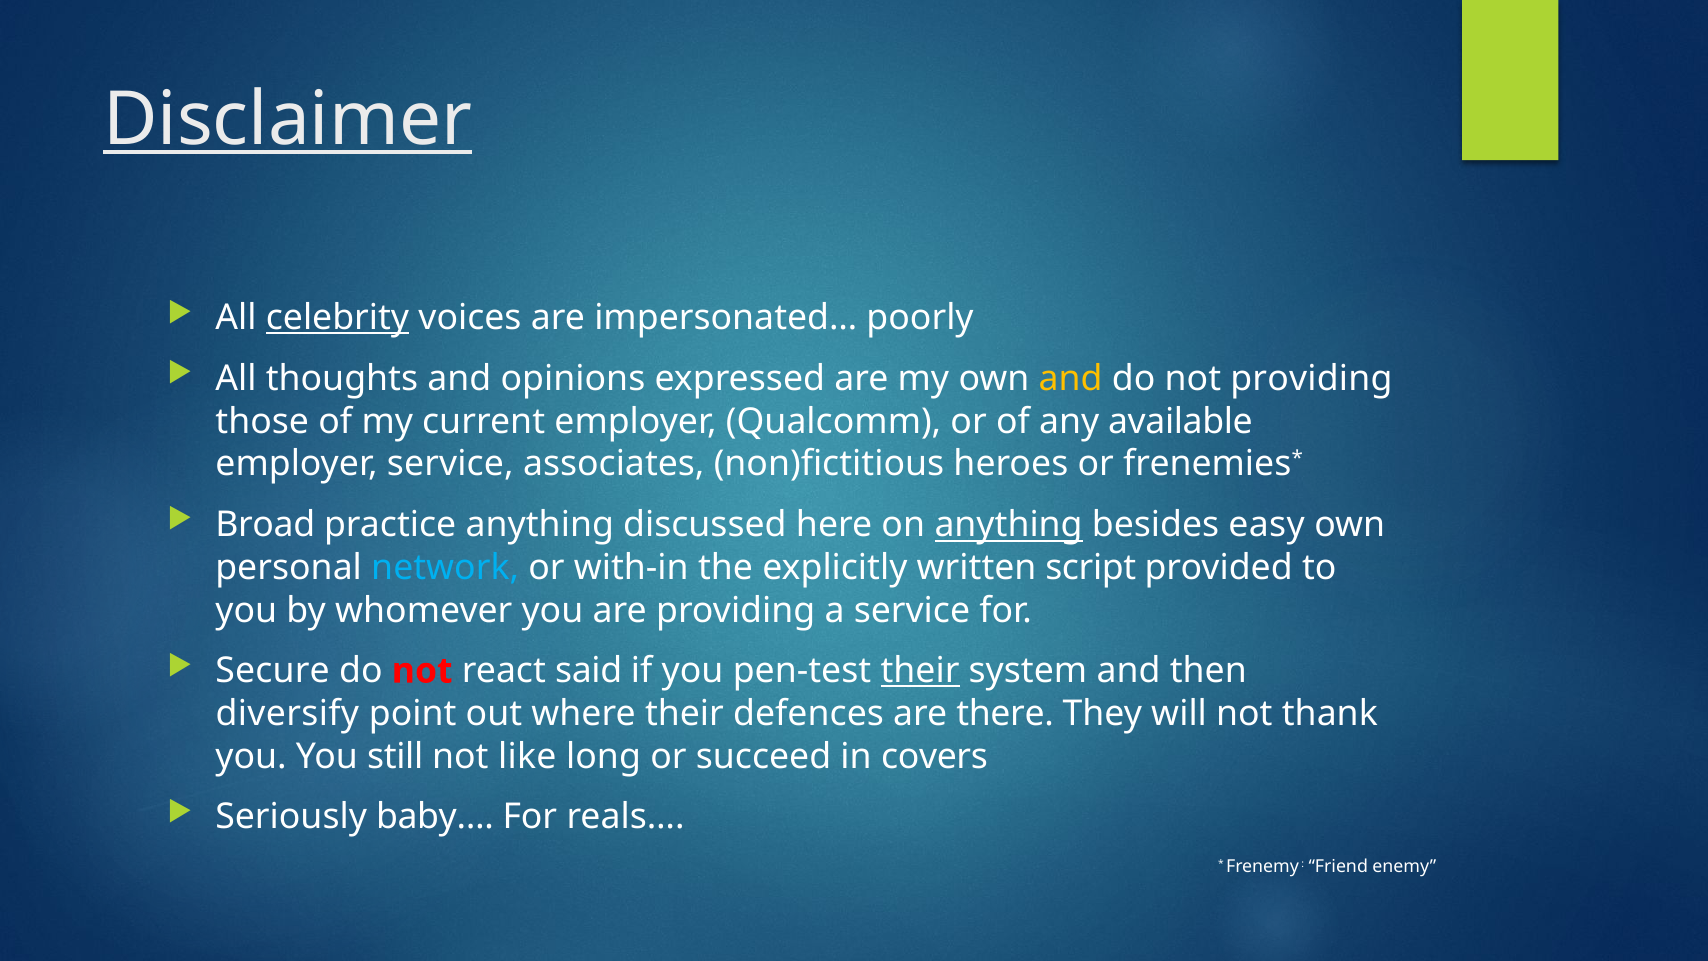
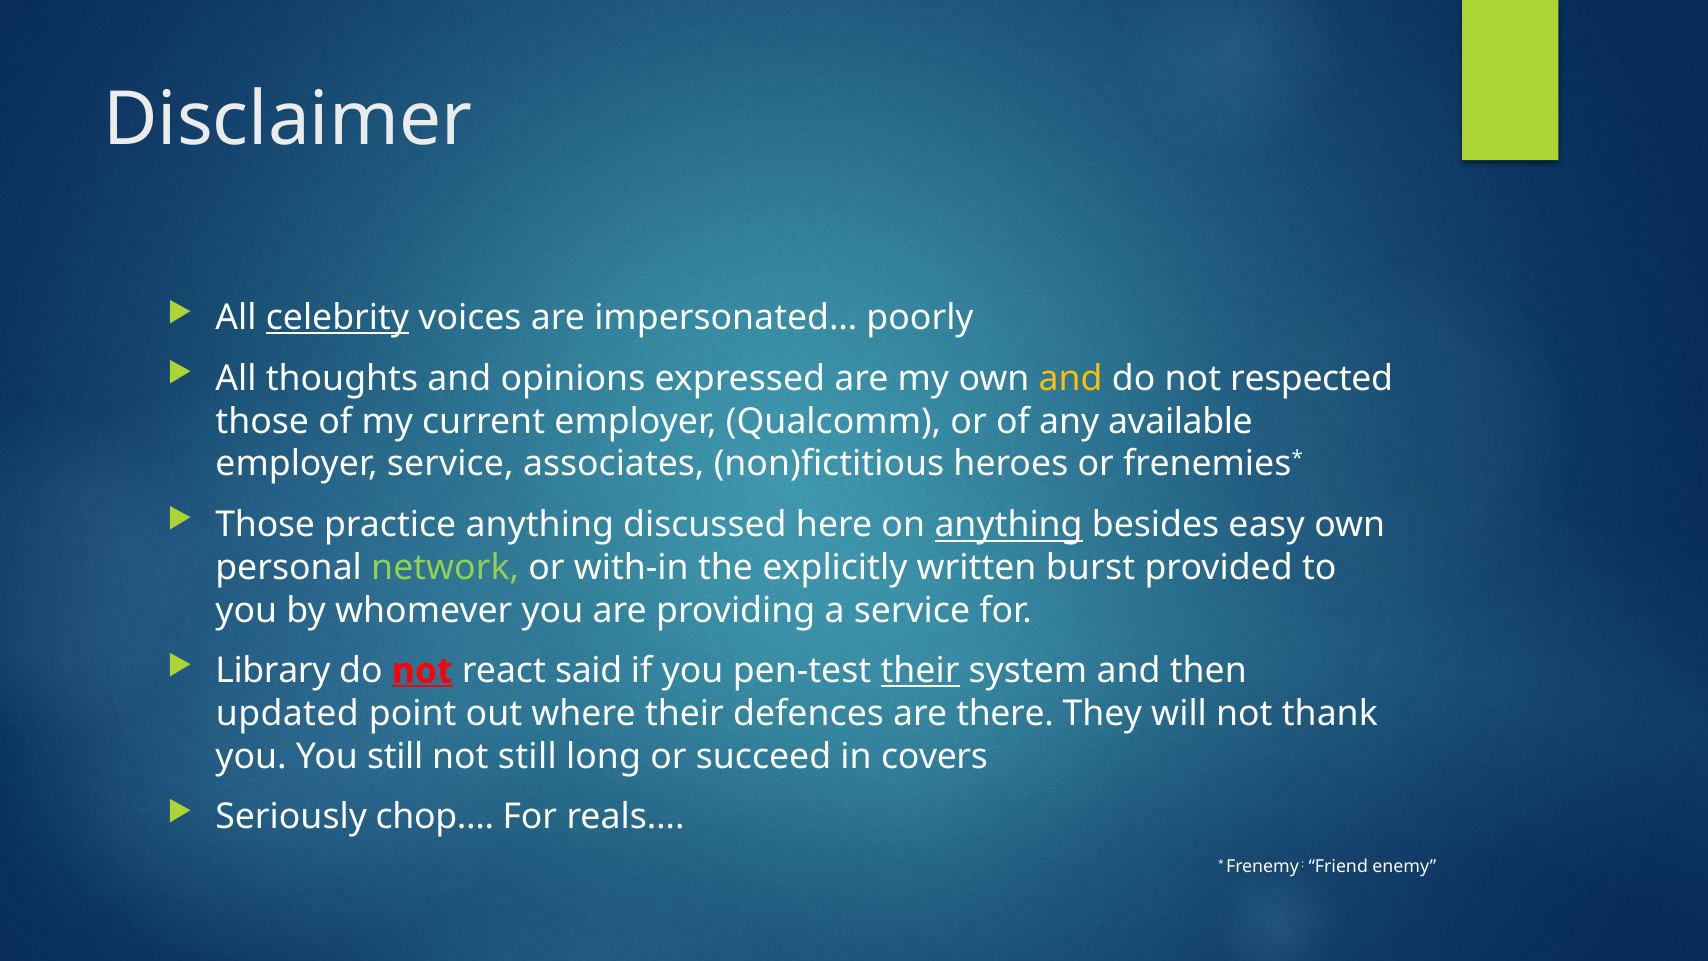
Disclaimer underline: present -> none (288, 120)
not providing: providing -> respected (1312, 378)
Broad: Broad -> Those (265, 525)
network colour: light blue -> light green (445, 567)
script: script -> burst (1090, 567)
Secure: Secure -> Library (273, 671)
not underline: none -> present (422, 671)
diversify: diversify -> updated (287, 713)
not like: like -> still (527, 756)
baby…: baby… -> chop… (435, 817)
